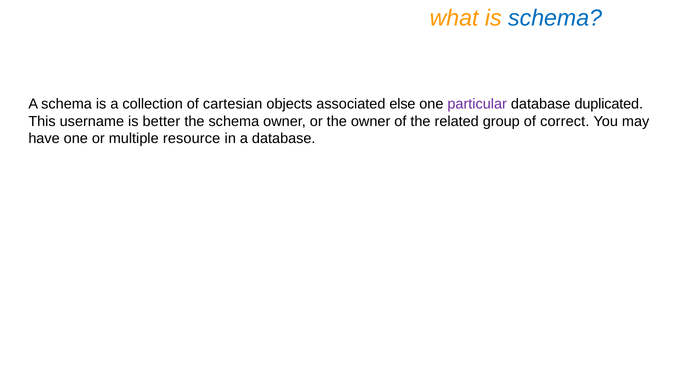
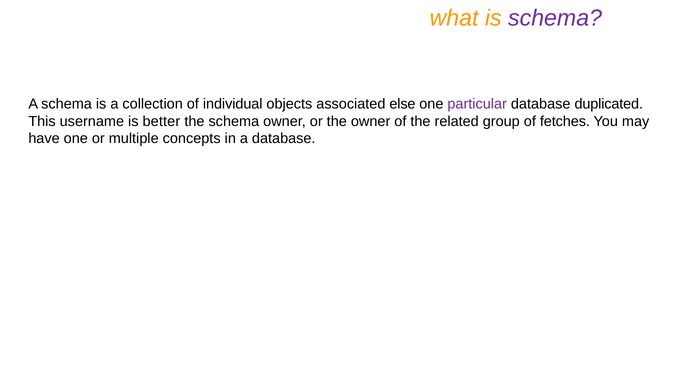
schema colour: blue -> purple (555, 18)
cartesian: cartesian -> individual (233, 104)
correct: correct -> fetches (565, 121)
resource: resource -> concepts (192, 138)
